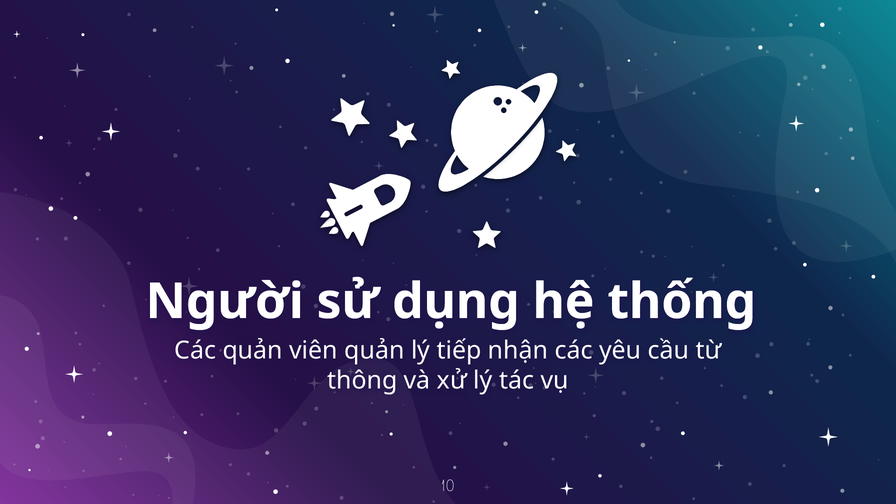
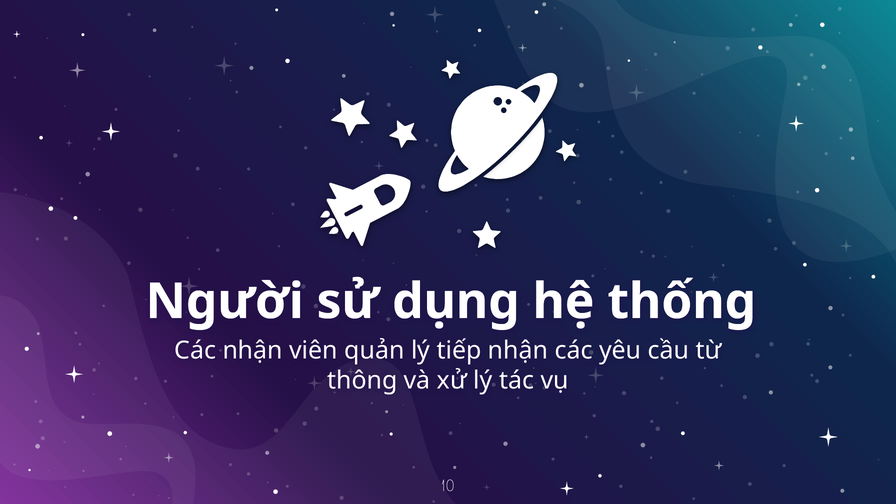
Các quản: quản -> nhận (253, 351)
